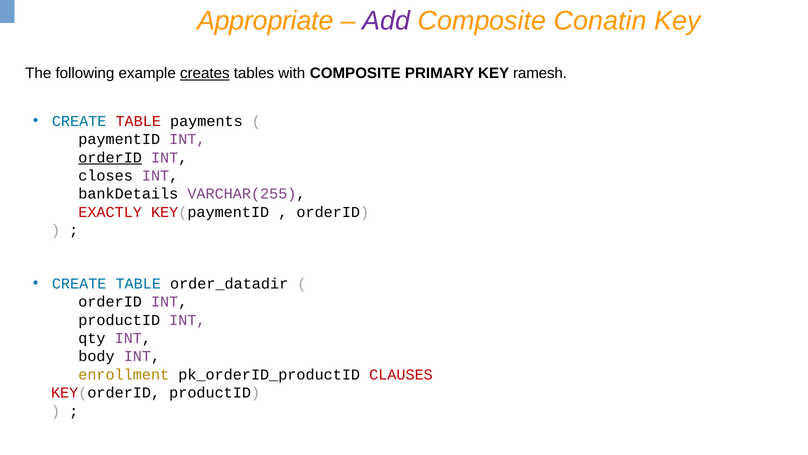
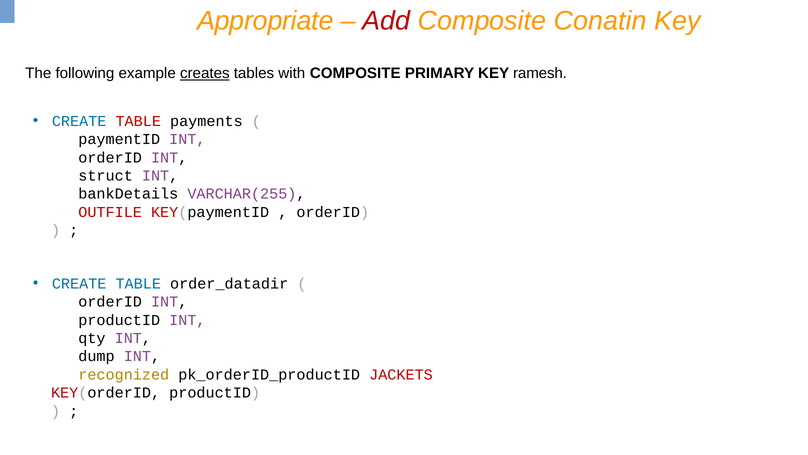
Add colour: purple -> red (386, 21)
orderID underline: present -> none (110, 157)
closes: closes -> struct (106, 176)
EXACTLY: EXACTLY -> OUTFILE (110, 212)
body: body -> dump (96, 356)
enrollment: enrollment -> recognized (124, 374)
CLAUSES: CLAUSES -> JACKETS (401, 374)
